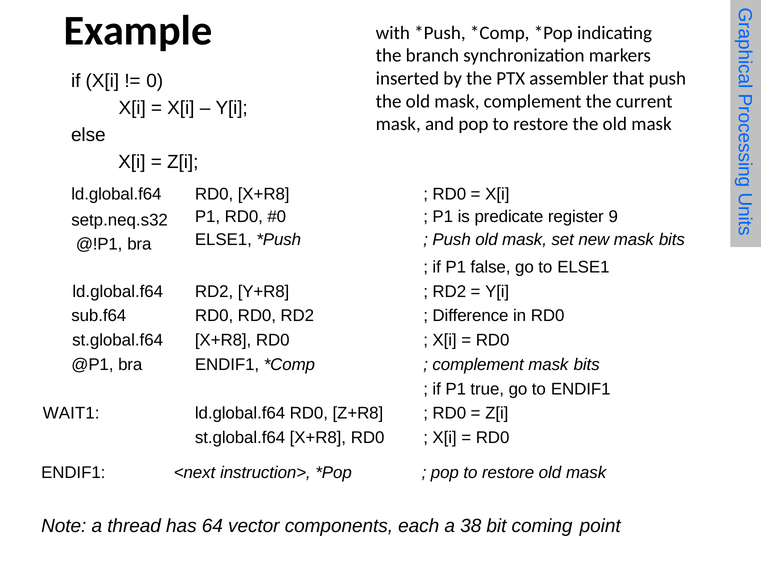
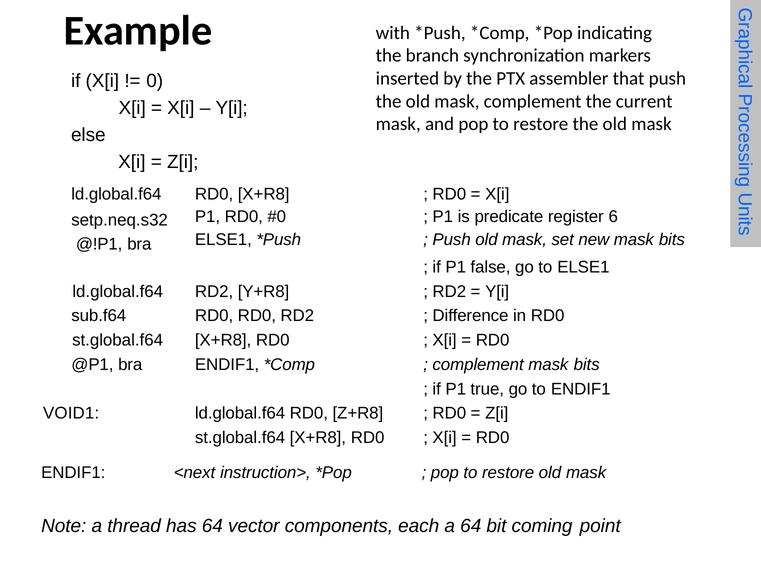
9: 9 -> 6 (613, 217)
WAIT1: WAIT1 -> VOID1 (71, 413)
a 38: 38 -> 64 (471, 526)
